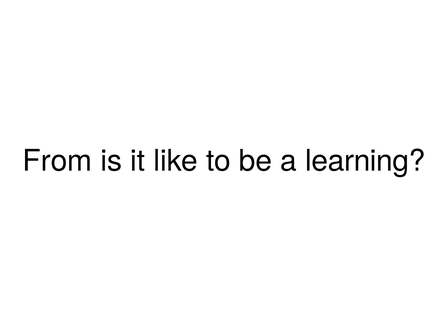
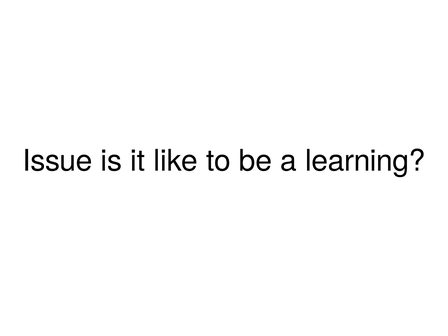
From: From -> Issue (57, 161)
